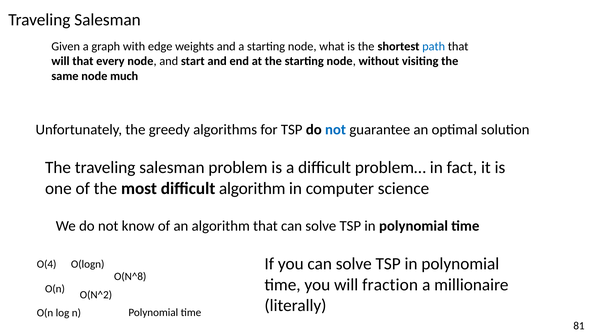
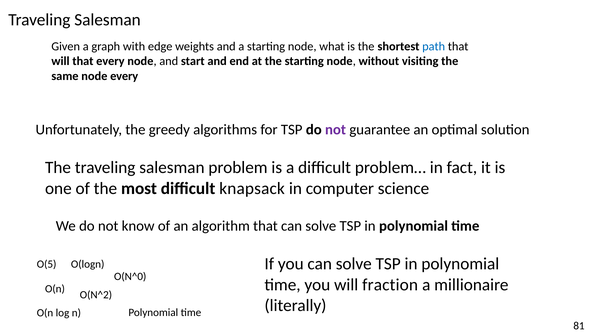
node much: much -> every (124, 76)
not colour: blue -> purple (336, 129)
difficult algorithm: algorithm -> knapsack (252, 188)
O(4: O(4 -> O(5 (47, 264)
O(N^8: O(N^8 -> O(N^0 (130, 276)
